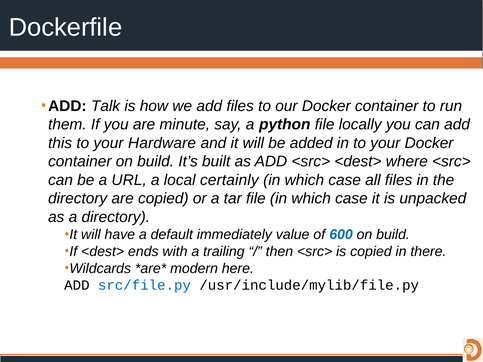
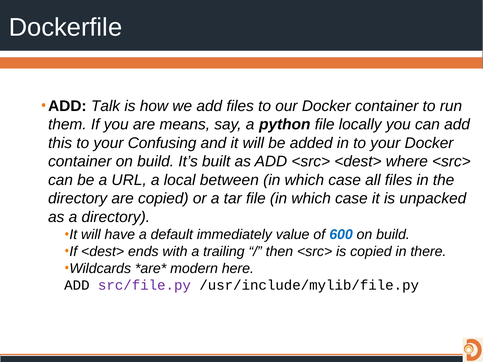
minute: minute -> means (185, 125)
Hardware: Hardware -> Confusing (162, 143)
certainly: certainly -> between (229, 180)
src/file.py colour: blue -> purple (144, 285)
